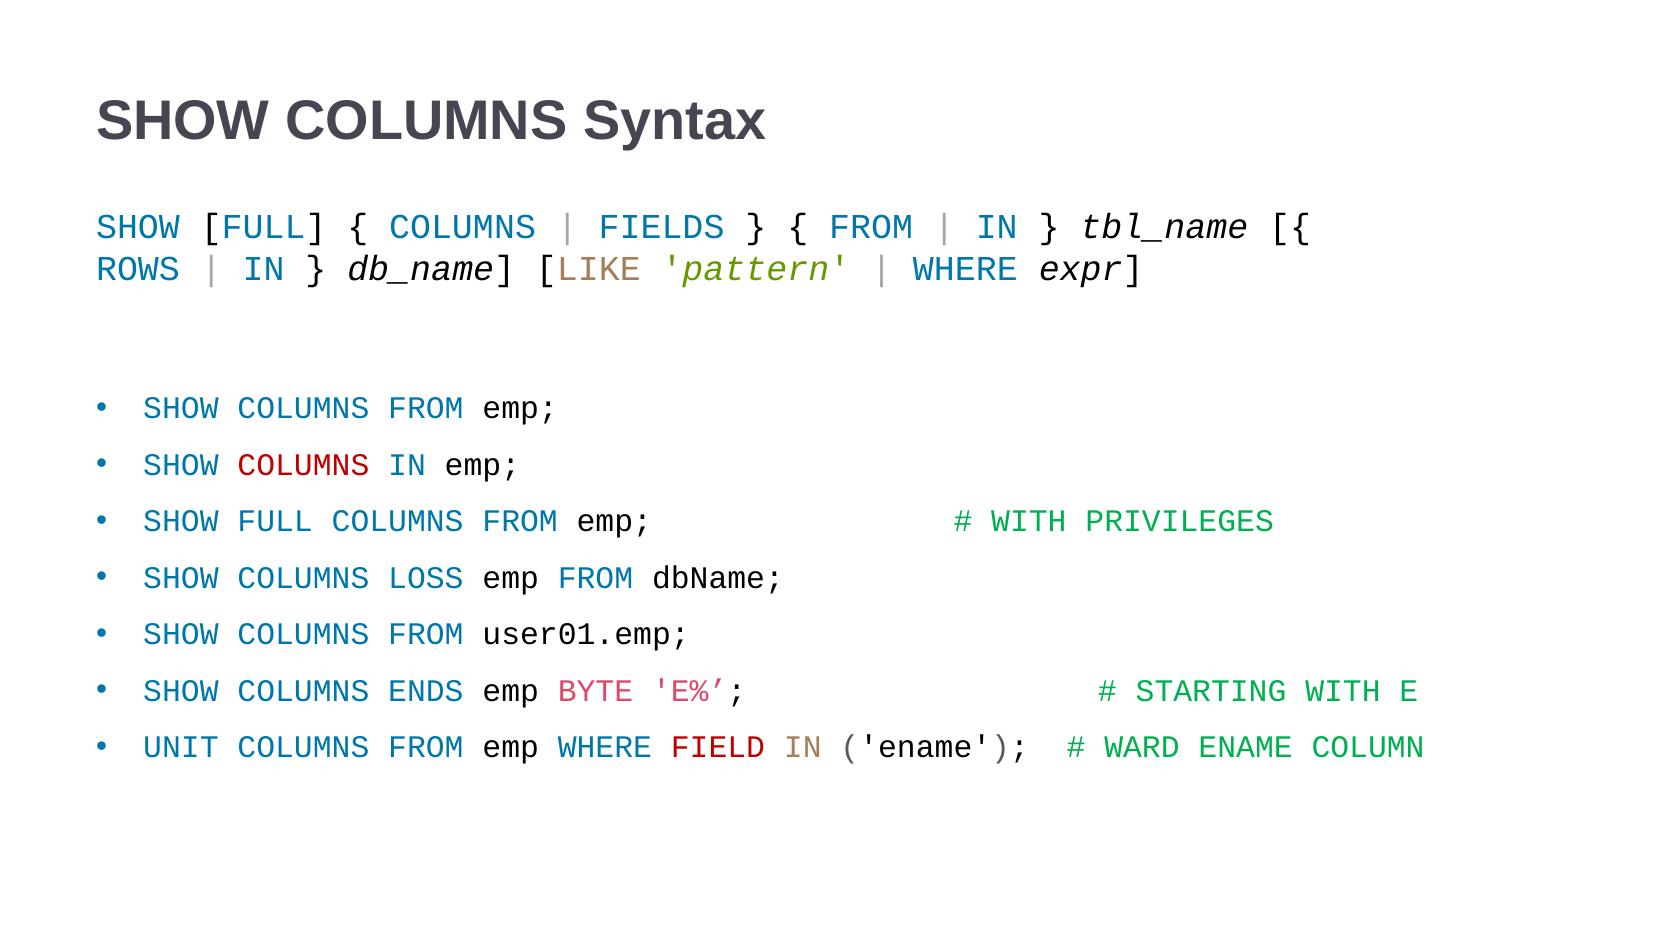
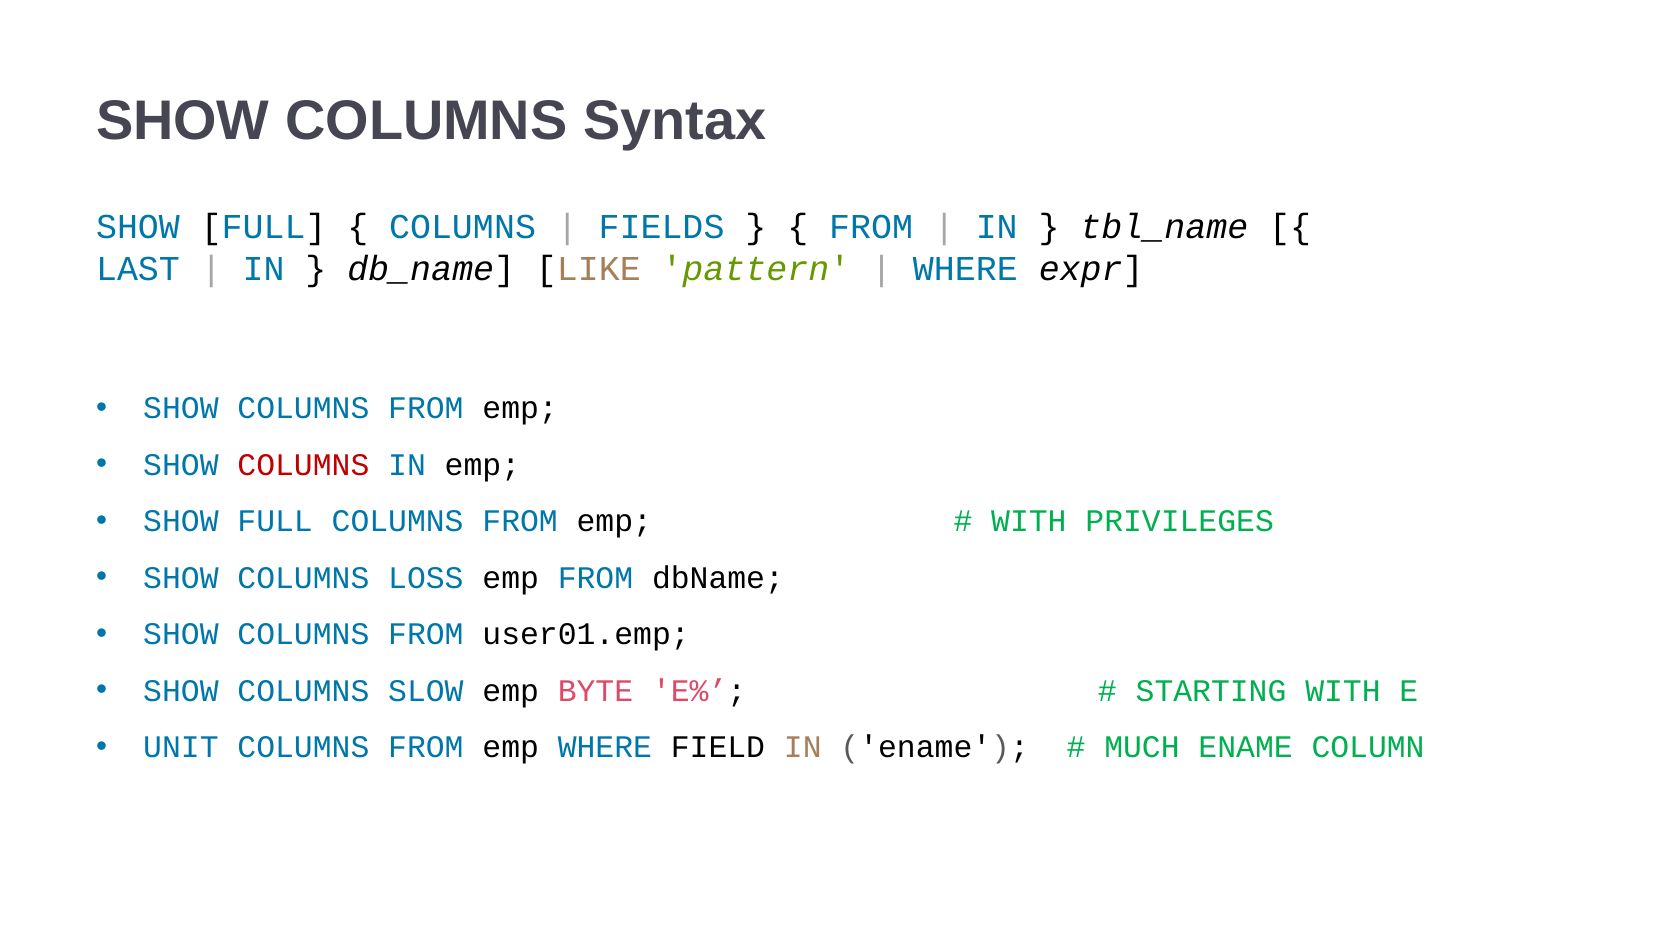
ROWS: ROWS -> LAST (138, 269)
ENDS: ENDS -> SLOW (426, 691)
FIELD colour: red -> black (718, 748)
WARD: WARD -> MUCH (1142, 748)
